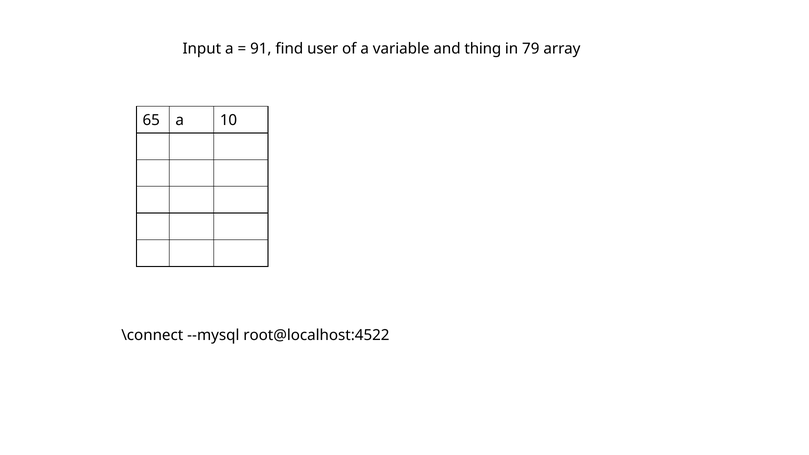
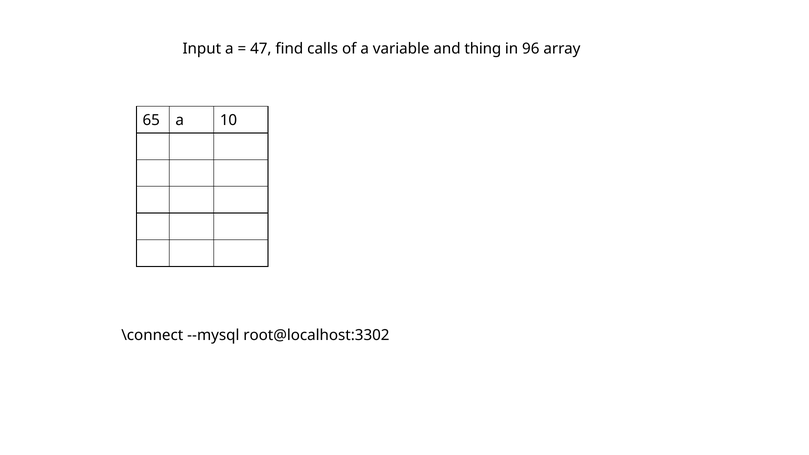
91: 91 -> 47 (261, 49)
user: user -> calls (323, 49)
79: 79 -> 96 (531, 49)
root@localhost:4522: root@localhost:4522 -> root@localhost:3302 (316, 335)
